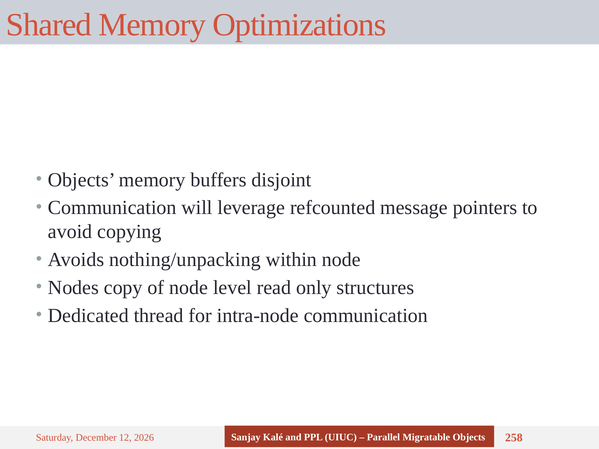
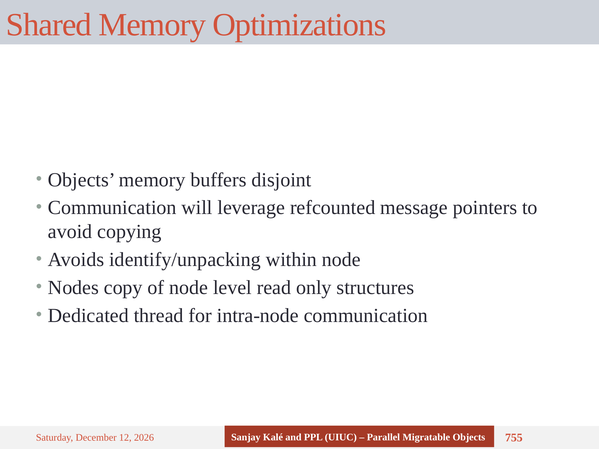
nothing/unpacking: nothing/unpacking -> identify/unpacking (185, 260)
258: 258 -> 755 (514, 438)
